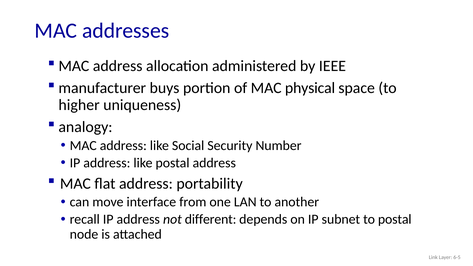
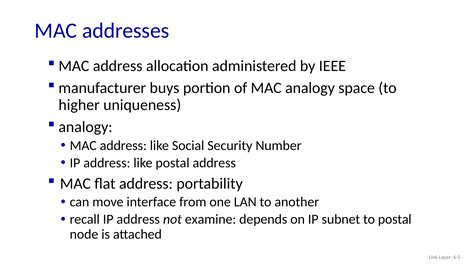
MAC physical: physical -> analogy (310, 88)
different: different -> examine (211, 219)
